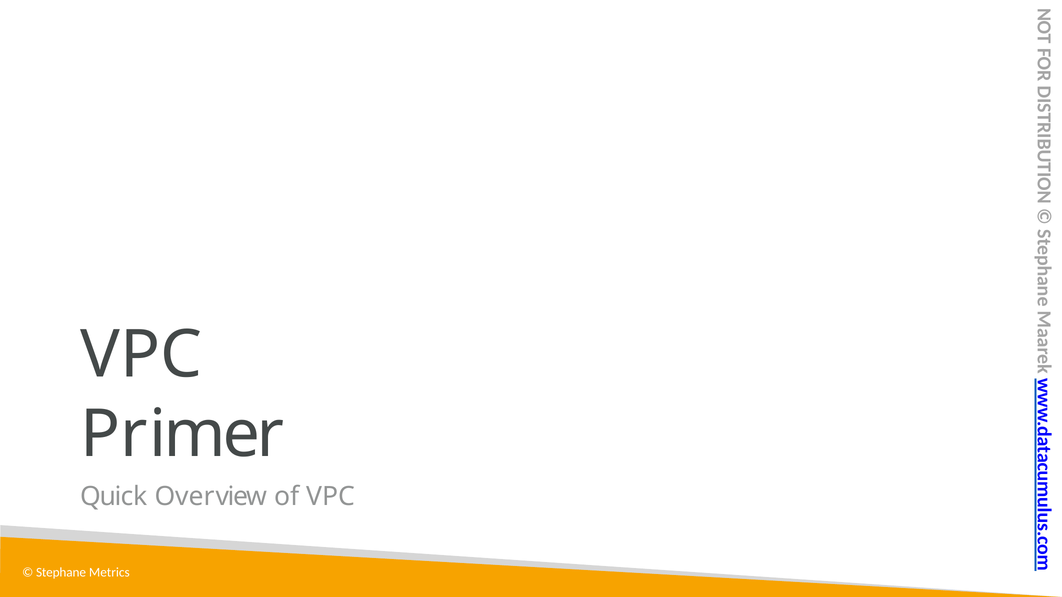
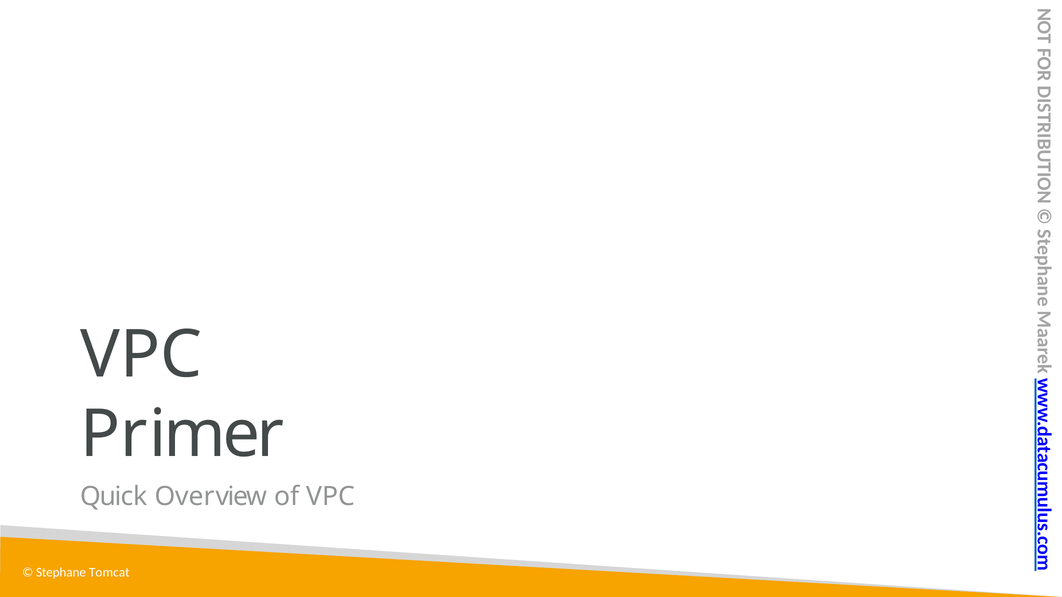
Metrics: Metrics -> Tomcat (109, 573)
